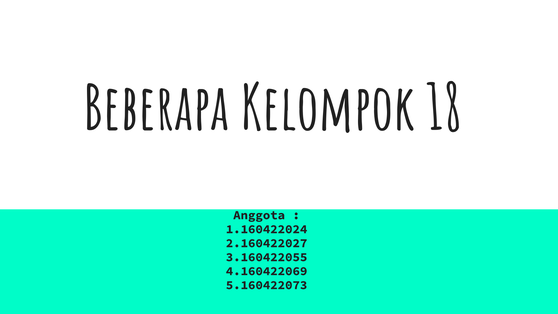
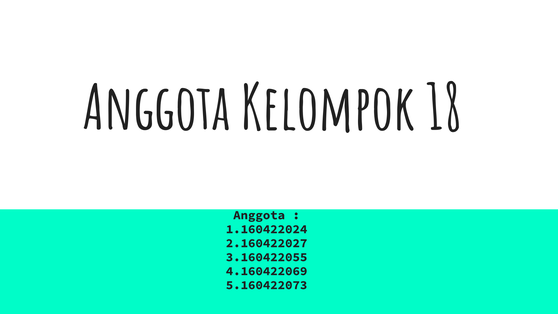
Beberapa: Beberapa -> Anggota (157, 109)
